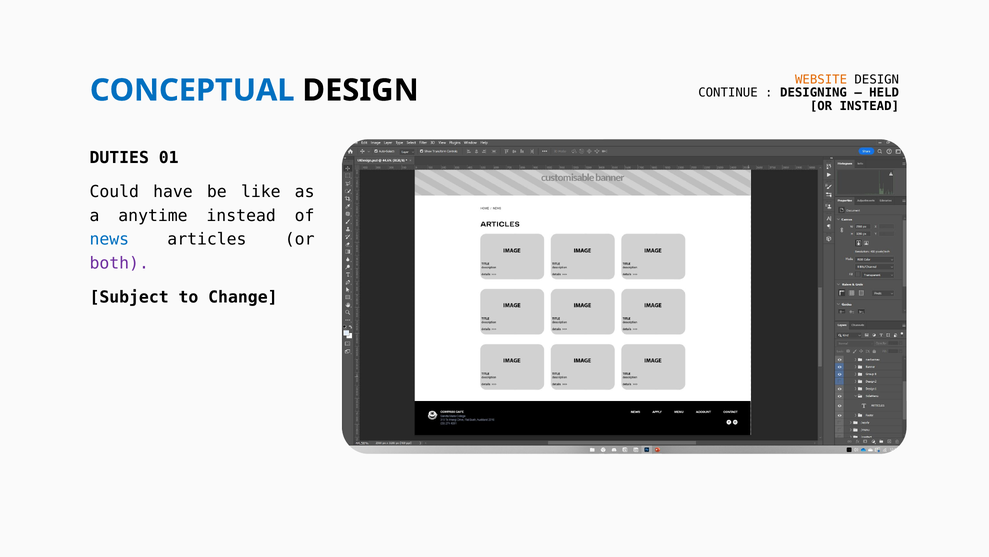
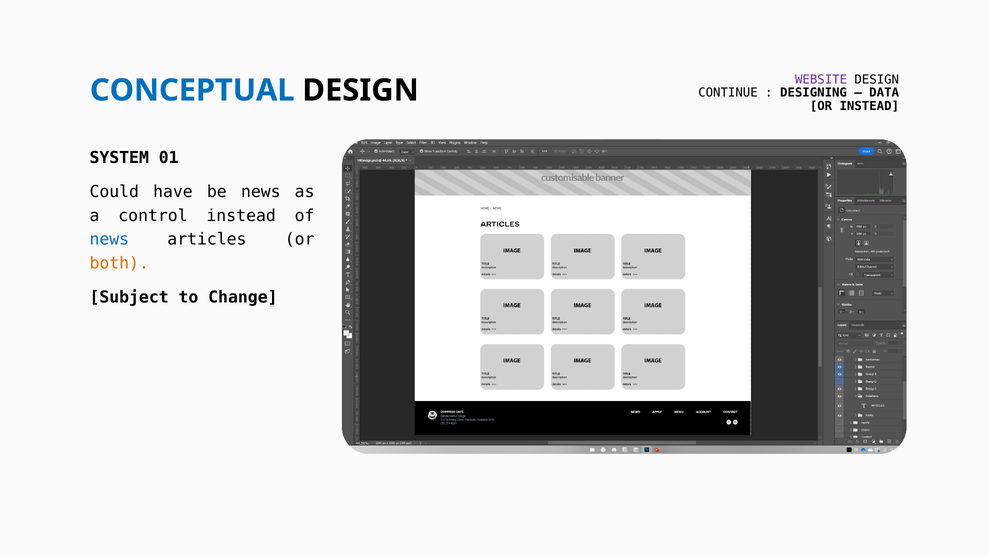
WEBSITE colour: orange -> purple (821, 79)
HELD: HELD -> DATA (884, 93)
DUTIES: DUTIES -> SYSTEM (119, 158)
be like: like -> news (261, 192)
anytime: anytime -> control (153, 215)
both colour: purple -> orange (119, 263)
